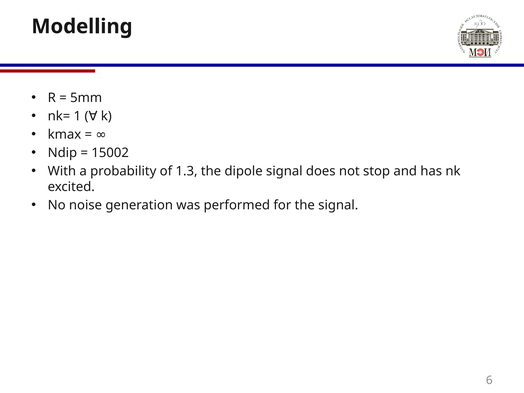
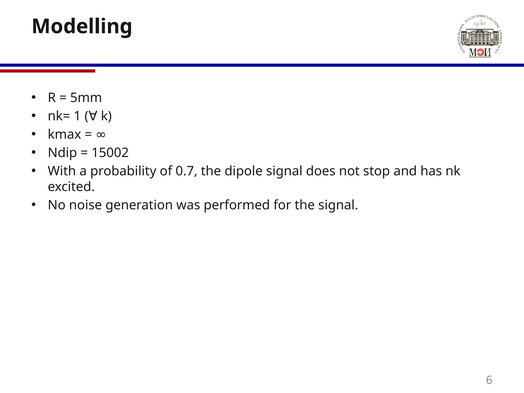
1.3: 1.3 -> 0.7 (187, 171)
